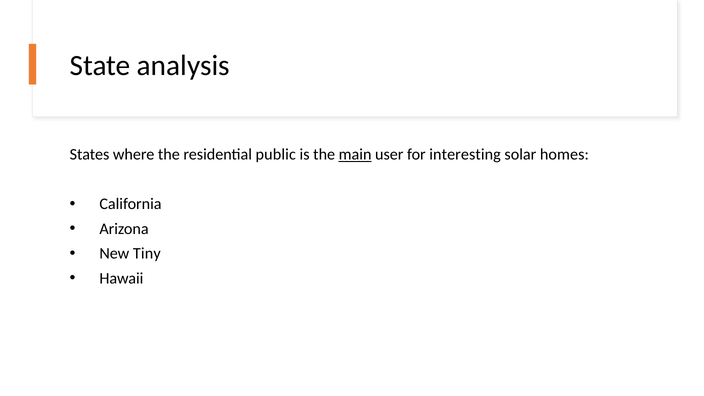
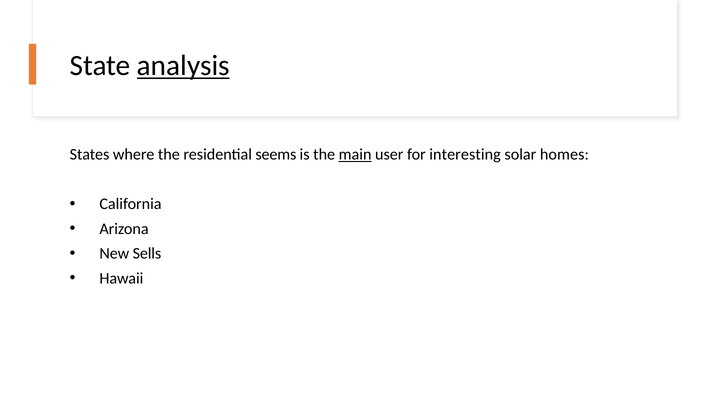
analysis underline: none -> present (183, 66)
public: public -> seems (276, 155)
Tiny: Tiny -> Sells (147, 253)
